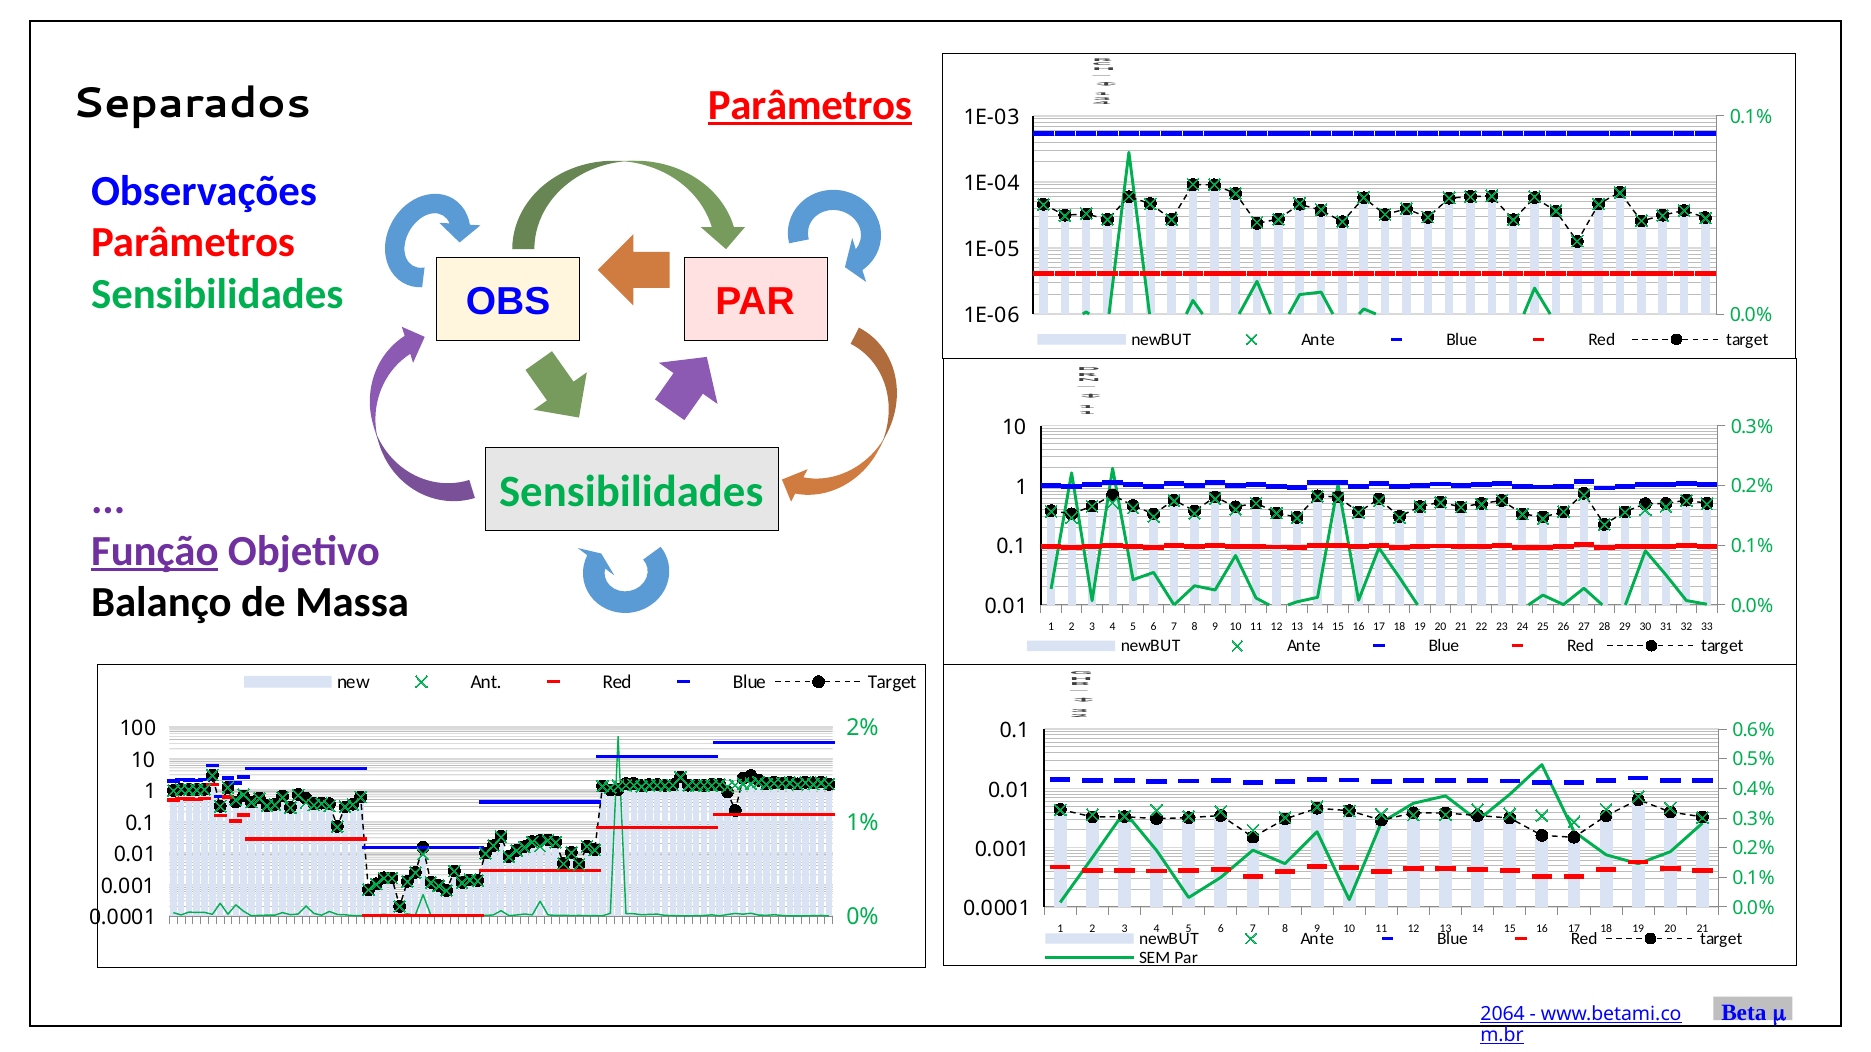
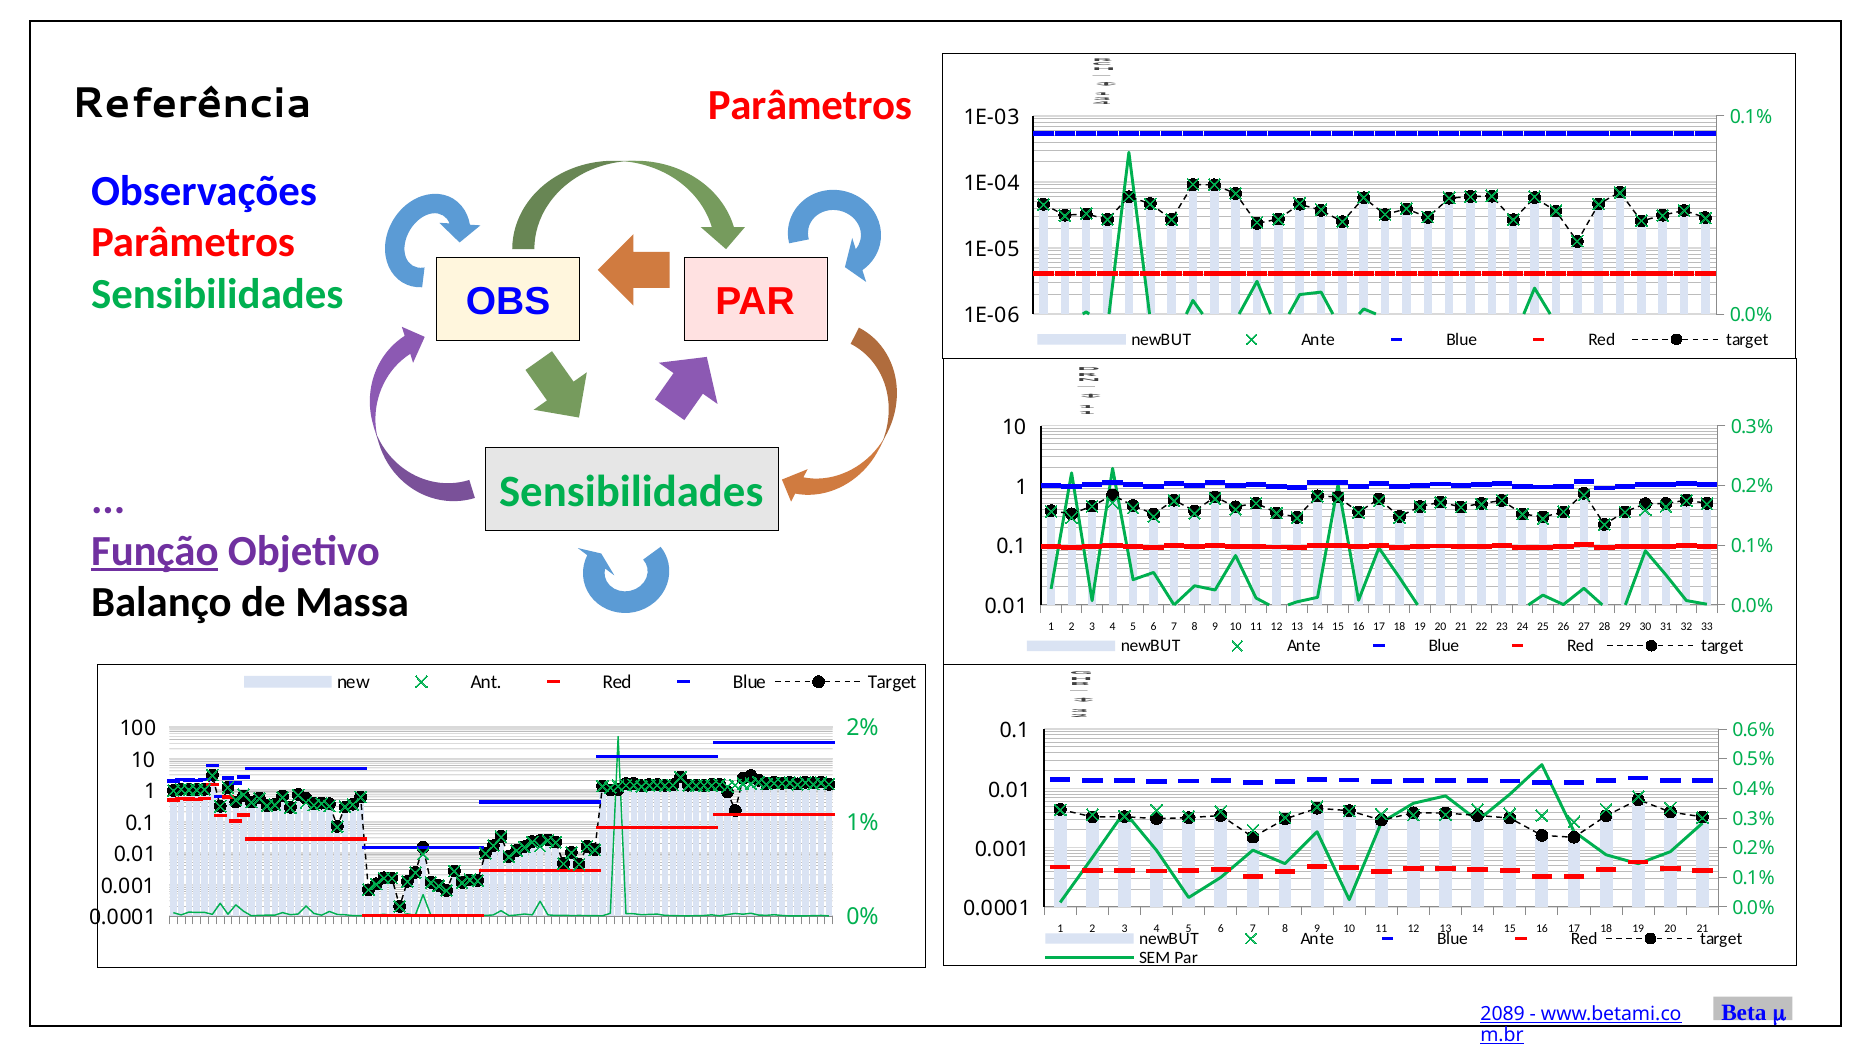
Separados: Separados -> Referência (192, 103)
Parâmetros underline: present -> none (810, 105)
2064: 2064 -> 2089 (1503, 1014)
